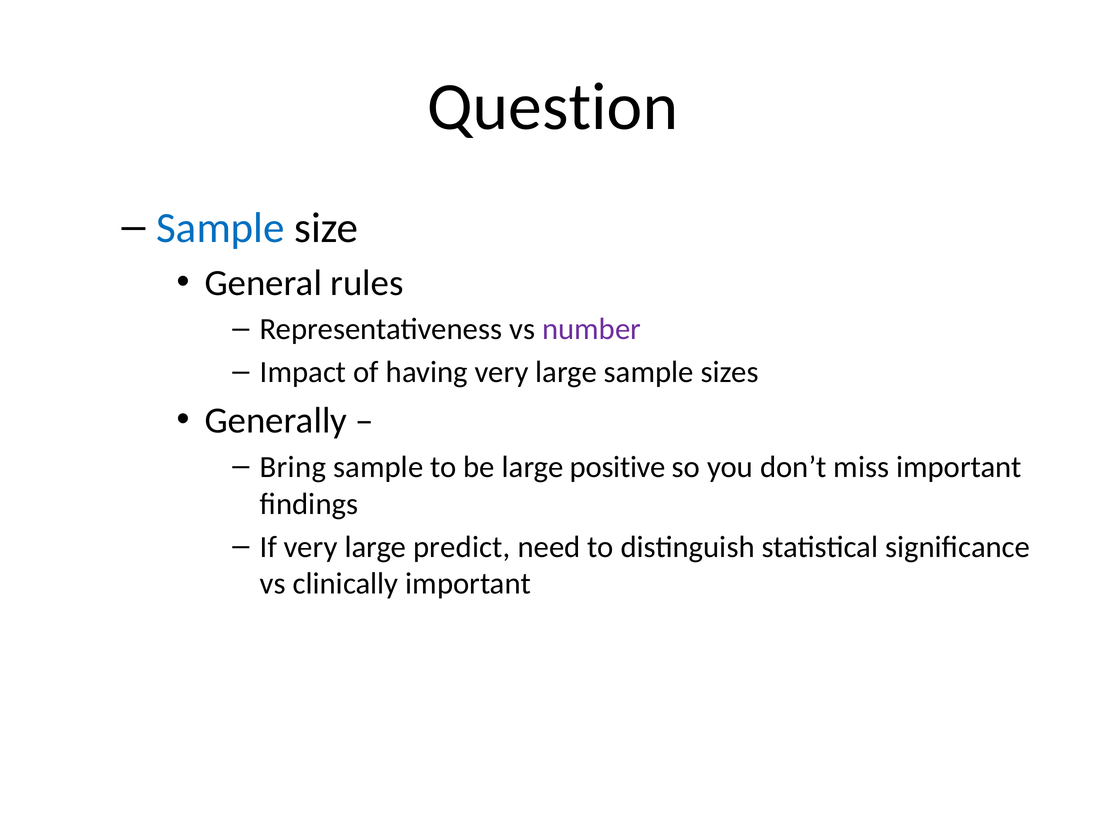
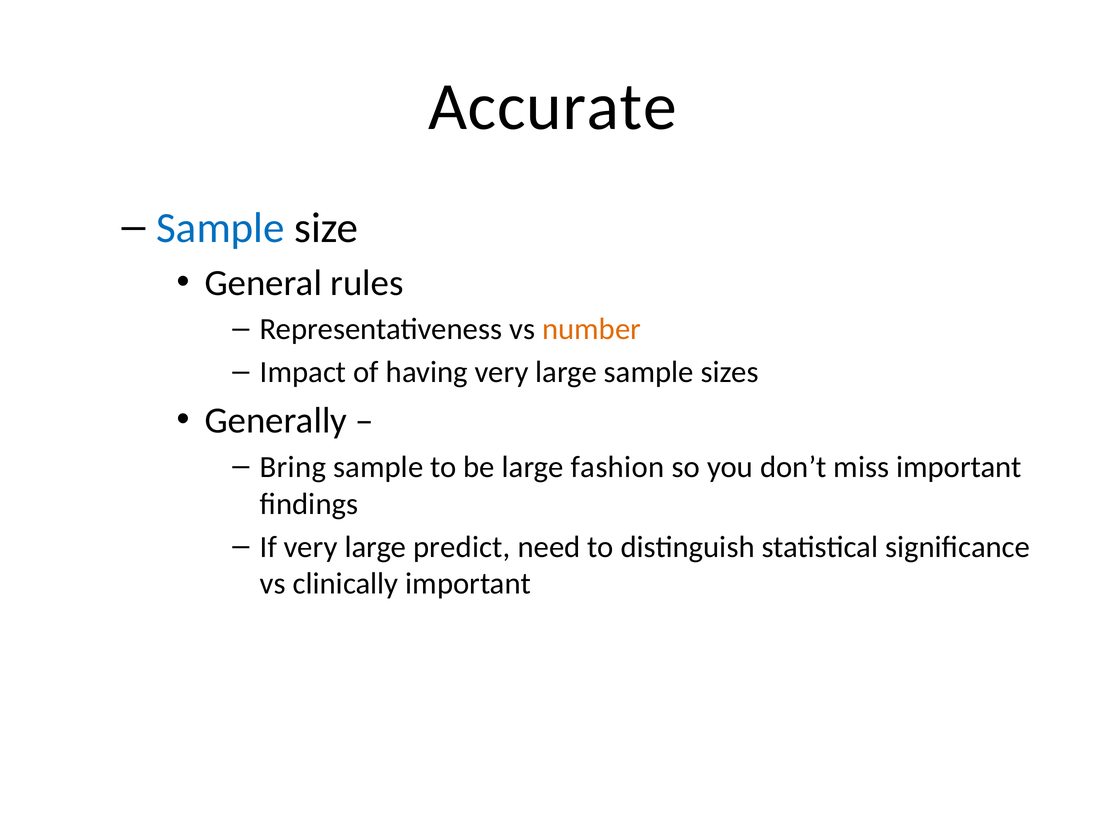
Question: Question -> Accurate (552, 107)
number colour: purple -> orange (592, 329)
positive: positive -> fashion (618, 467)
